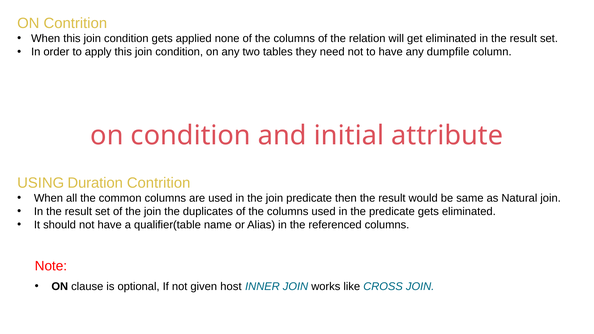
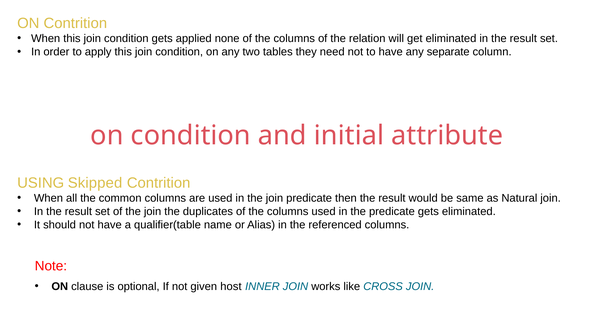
dumpfile: dumpfile -> separate (448, 52)
Duration: Duration -> Skipped (95, 183)
